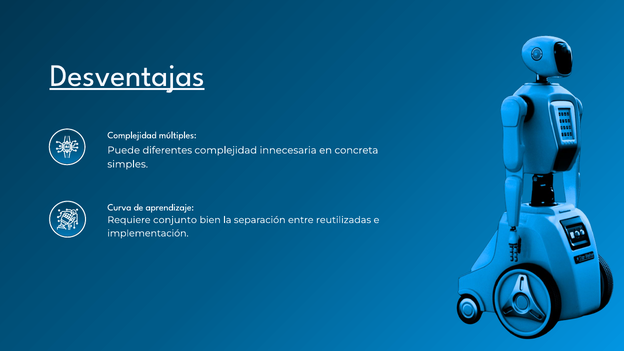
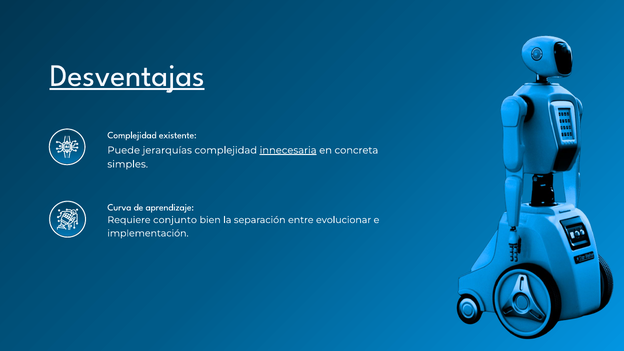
múltiples: múltiples -> existente (178, 135)
diferentes: diferentes -> jerarquías (167, 150)
innecesaria underline: none -> present (288, 150)
reutilizadas: reutilizadas -> evolucionar (344, 220)
